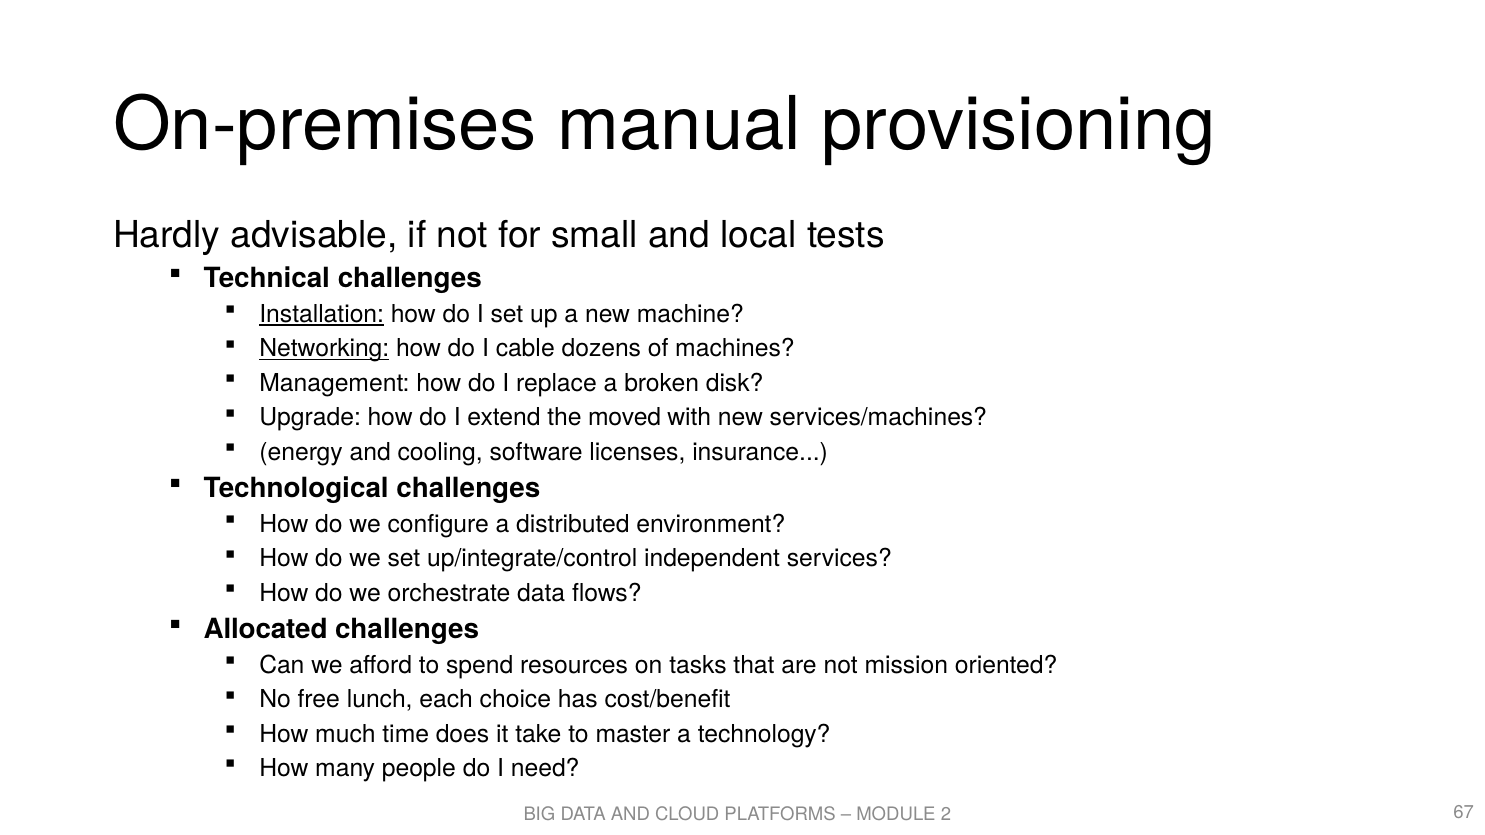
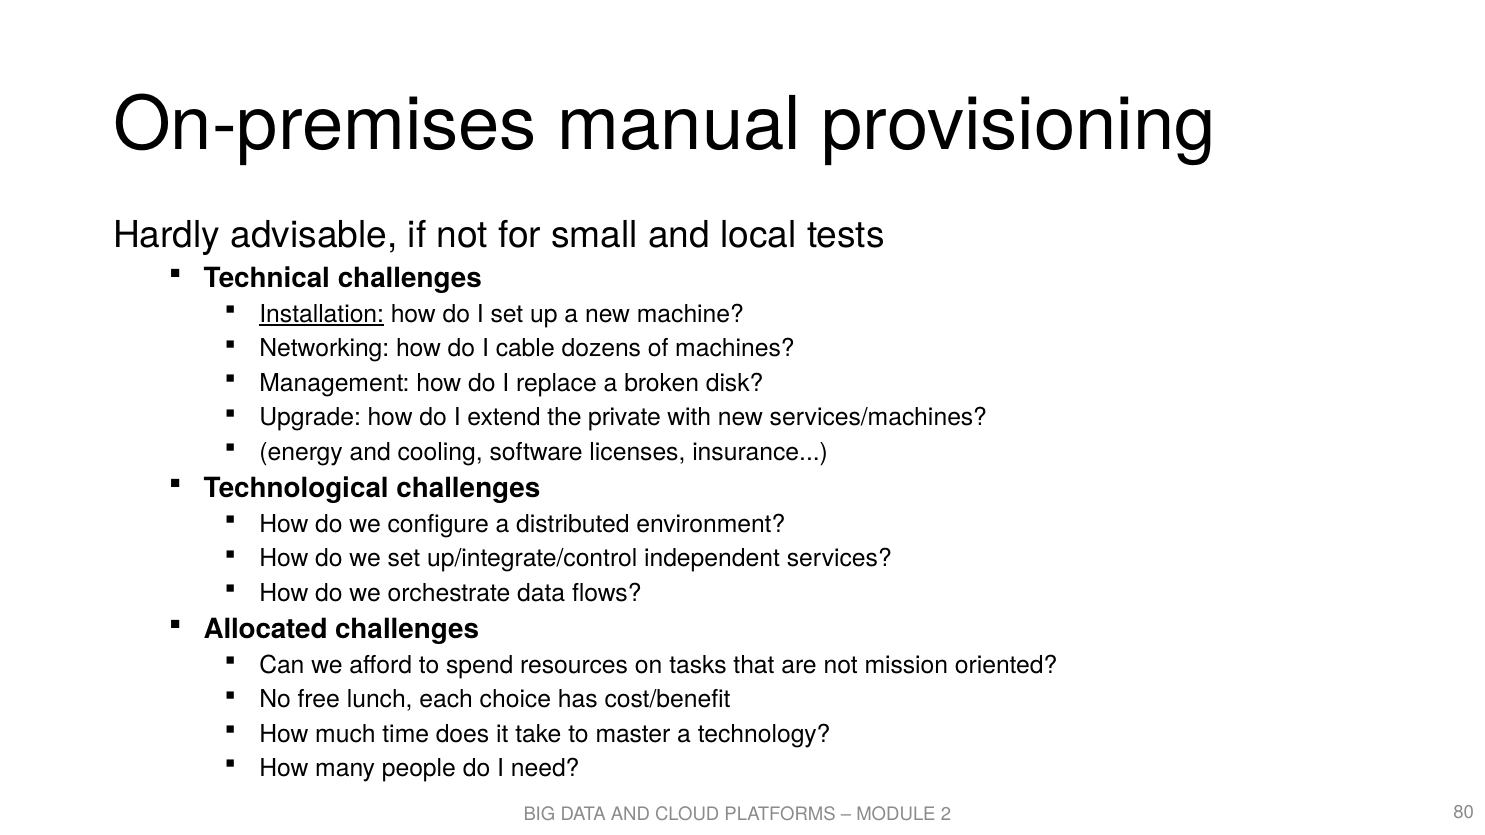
Networking underline: present -> none (324, 349)
moved: moved -> private (625, 418)
67: 67 -> 80 (1464, 812)
